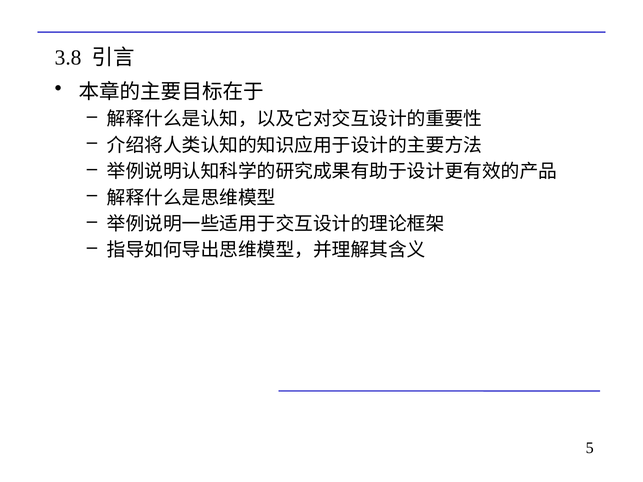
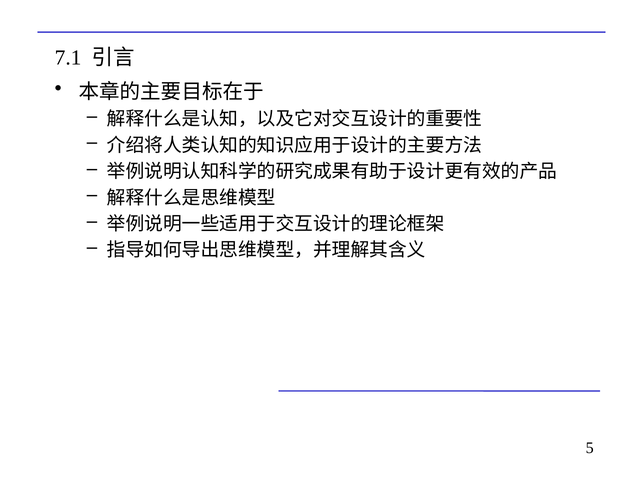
3.8: 3.8 -> 7.1 (68, 58)
